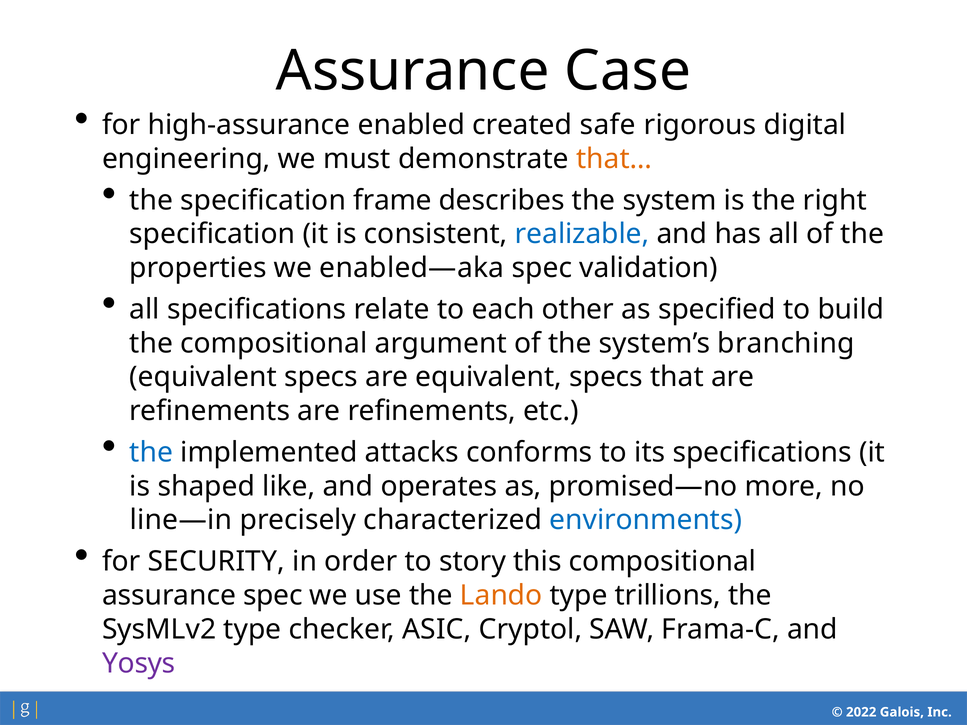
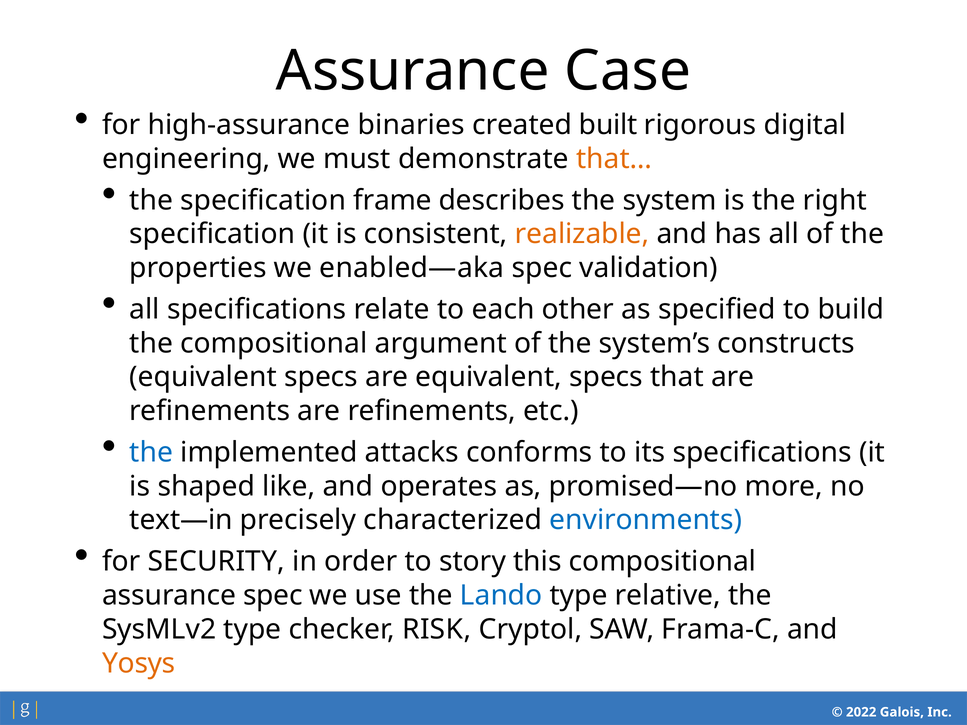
enabled: enabled -> binaries (411, 125)
safe: safe -> built (608, 125)
realizable colour: blue -> orange (582, 234)
branching: branching -> constructs (786, 343)
line—in: line—in -> text—in (181, 520)
Lando colour: orange -> blue (501, 596)
trillions: trillions -> relative (668, 596)
ASIC: ASIC -> RISK (437, 630)
Yosys colour: purple -> orange (139, 663)
